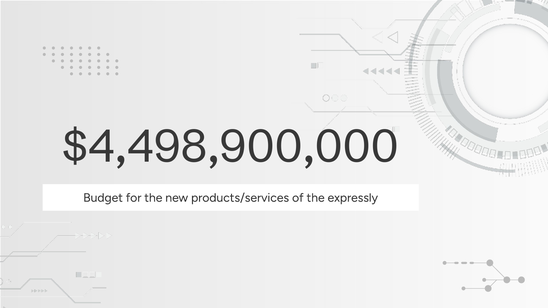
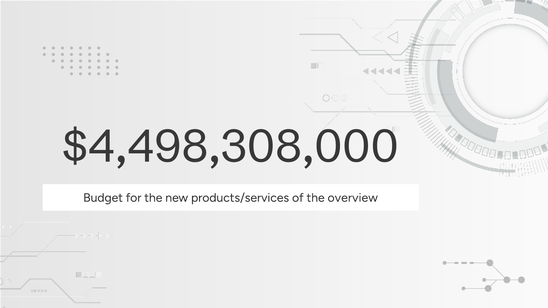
$4,498,900,000: $4,498,900,000 -> $4,498,308,000 (230, 147)
expressly: expressly -> overview (353, 198)
